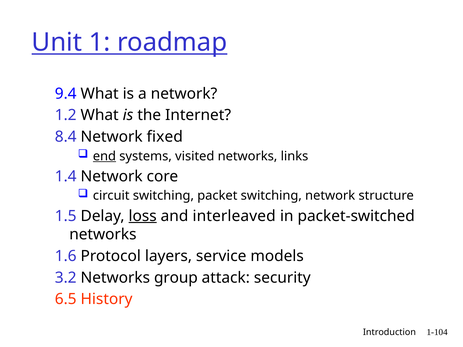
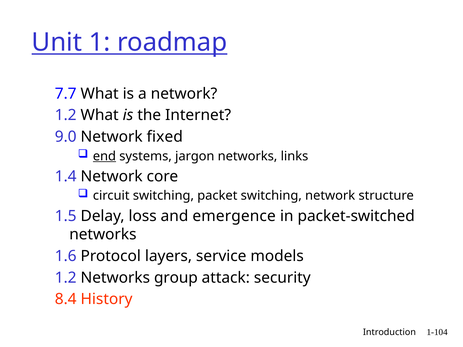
9.4: 9.4 -> 7.7 (66, 94)
8.4: 8.4 -> 9.0 (66, 137)
visited: visited -> jargon (195, 156)
loss underline: present -> none (143, 216)
interleaved: interleaved -> emergence (234, 216)
3.2: 3.2 -> 1.2 (66, 278)
6.5: 6.5 -> 8.4 (66, 299)
